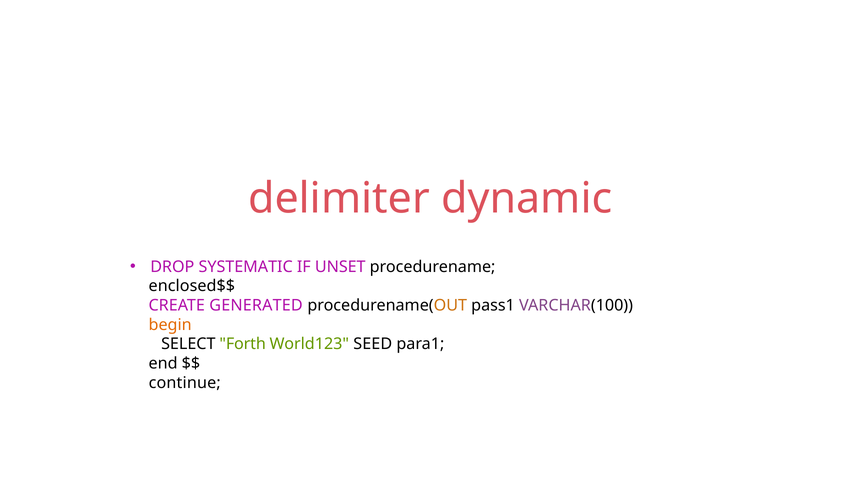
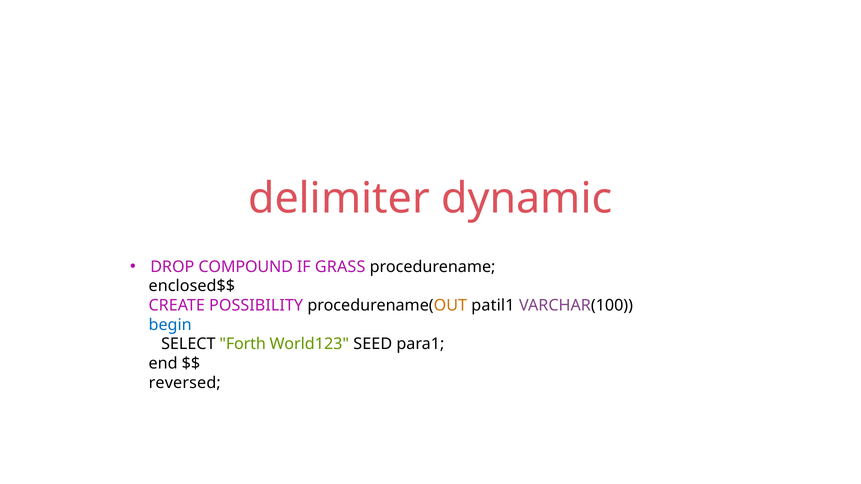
SYSTEMATIC: SYSTEMATIC -> COMPOUND (246, 267)
UNSET: UNSET -> GRASS (340, 267)
GENERATED: GENERATED -> POSSIBILITY (256, 306)
pass1: pass1 -> patil1 (493, 306)
begin colour: orange -> blue (170, 325)
continue: continue -> reversed (185, 383)
